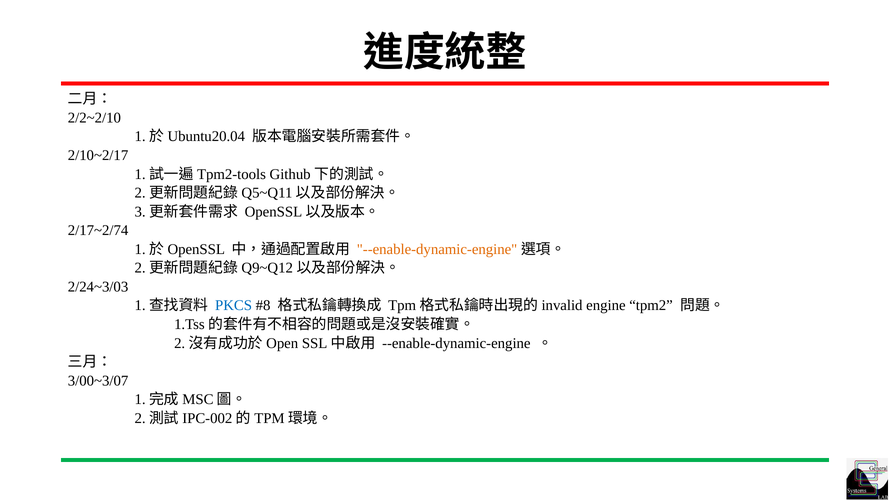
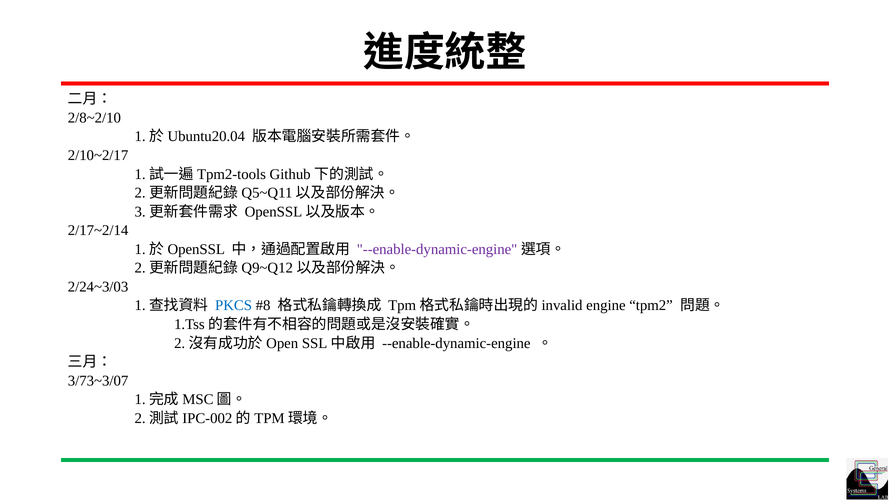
2/2~2/10: 2/2~2/10 -> 2/8~2/10 (94, 118)
2/17~2/74: 2/17~2/74 -> 2/17~2/14 (98, 230)
--enable-dynamic-engine colour: orange -> purple (437, 249)
3/00~3/07: 3/00~3/07 -> 3/73~3/07 (98, 380)
